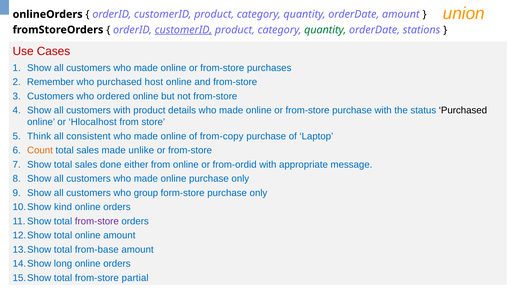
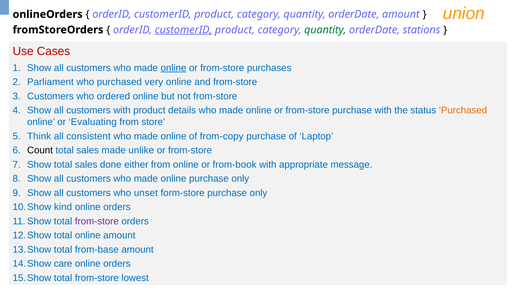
online underline: none -> present (173, 68)
Remember: Remember -> Parliament (50, 82)
host: host -> very (154, 82)
Purchased colour: black -> orange (463, 110)
Hlocalhost: Hlocalhost -> Evaluating (93, 122)
Count colour: orange -> black (40, 150)
from-ordid: from-ordid -> from-book (235, 164)
group: group -> unset (146, 193)
long: long -> care (63, 263)
partial: partial -> lowest (135, 278)
